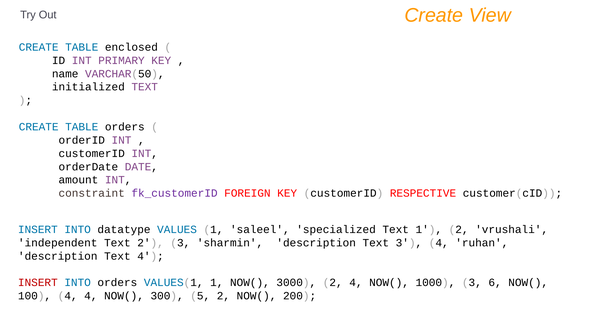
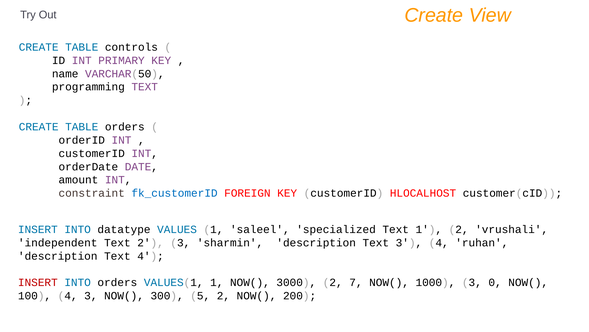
enclosed: enclosed -> controls (131, 47)
initialized: initialized -> programming (88, 87)
fk_customerID colour: purple -> blue (175, 193)
RESPECTIVE: RESPECTIVE -> HLOCALHOST (423, 193)
2 4: 4 -> 7 (356, 282)
6: 6 -> 0 (495, 282)
4 4: 4 -> 3 (91, 295)
